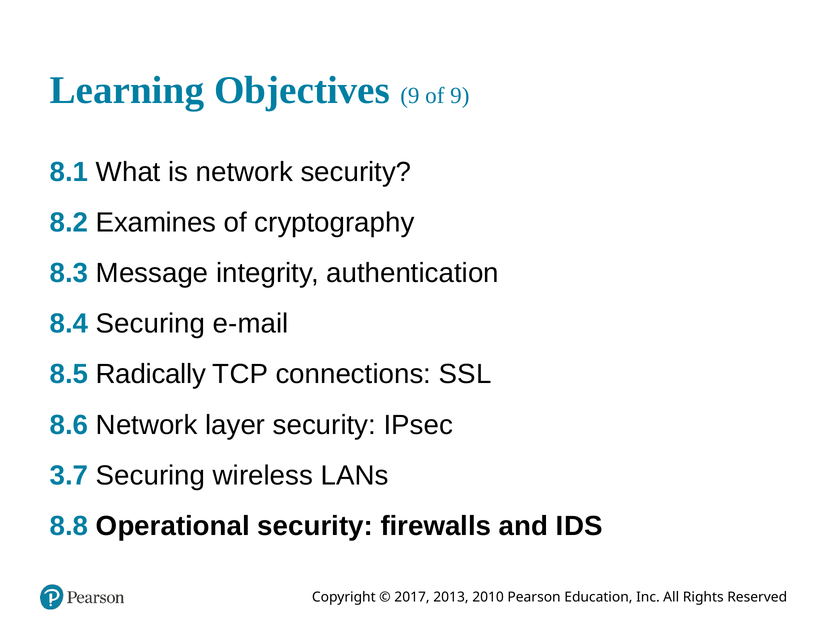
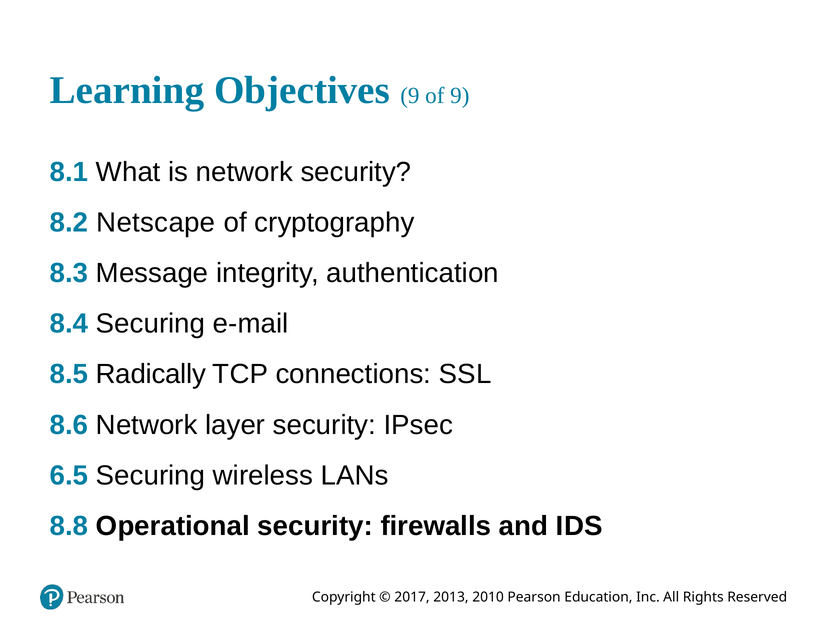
Examines: Examines -> Netscape (156, 223)
3.7: 3.7 -> 6.5 (69, 476)
